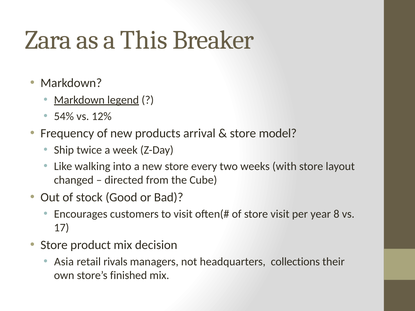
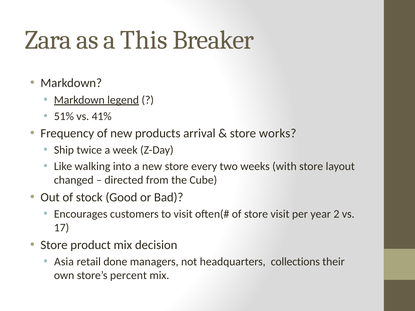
54%: 54% -> 51% (64, 116)
12%: 12% -> 41% (102, 116)
model: model -> works (278, 133)
8: 8 -> 2 (336, 214)
rivals: rivals -> done (115, 262)
finished: finished -> percent (128, 276)
